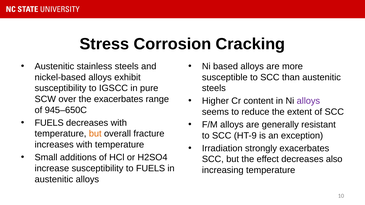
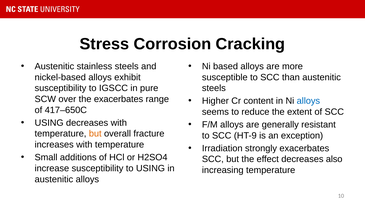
alloys colour: purple -> blue (308, 101)
945–650C: 945–650C -> 417–650C (66, 110)
FUELS: FUELS -> USING (49, 123)
to FUELS: FUELS -> USING (150, 169)
